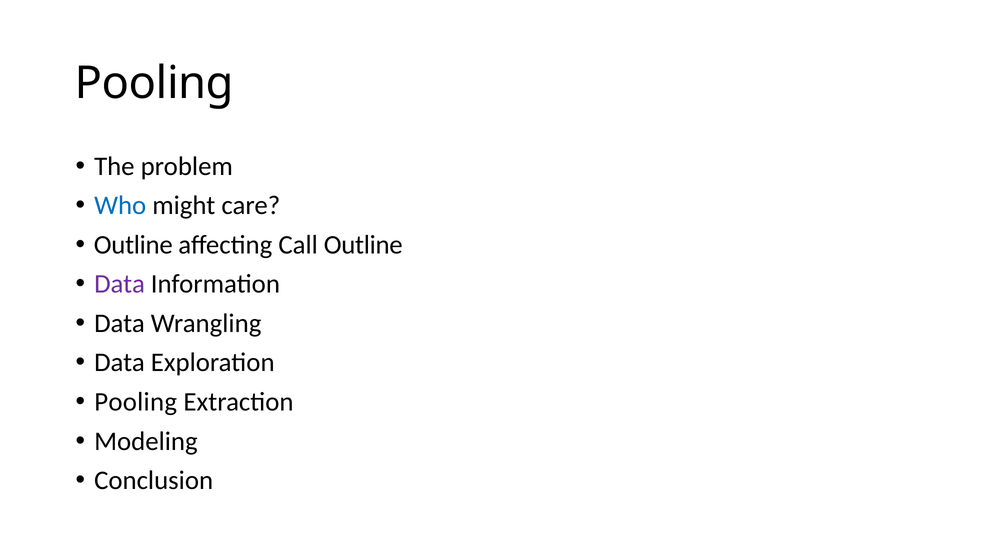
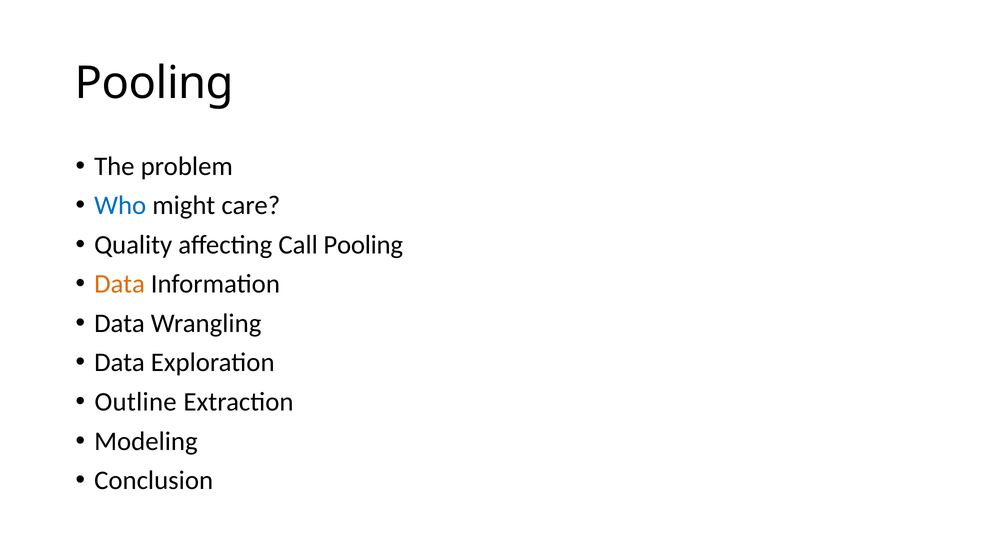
Outline: Outline -> Quality (133, 245)
Call Outline: Outline -> Pooling (363, 245)
Data colour: purple -> orange (120, 284)
Pooling: Pooling -> Outline (136, 402)
